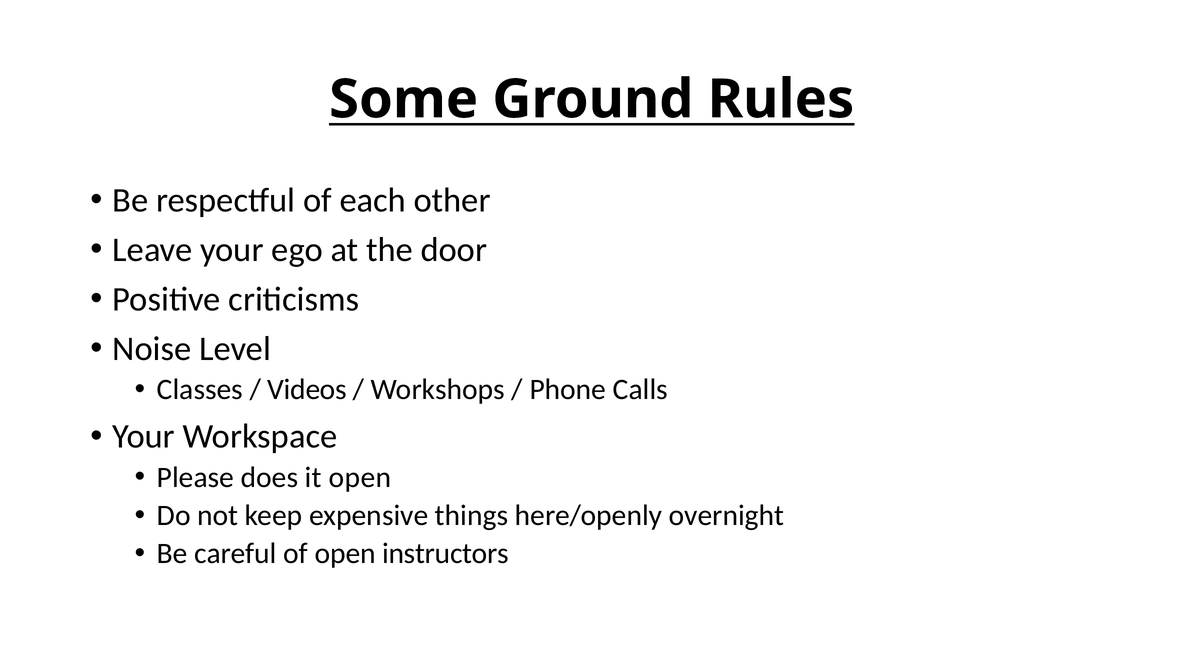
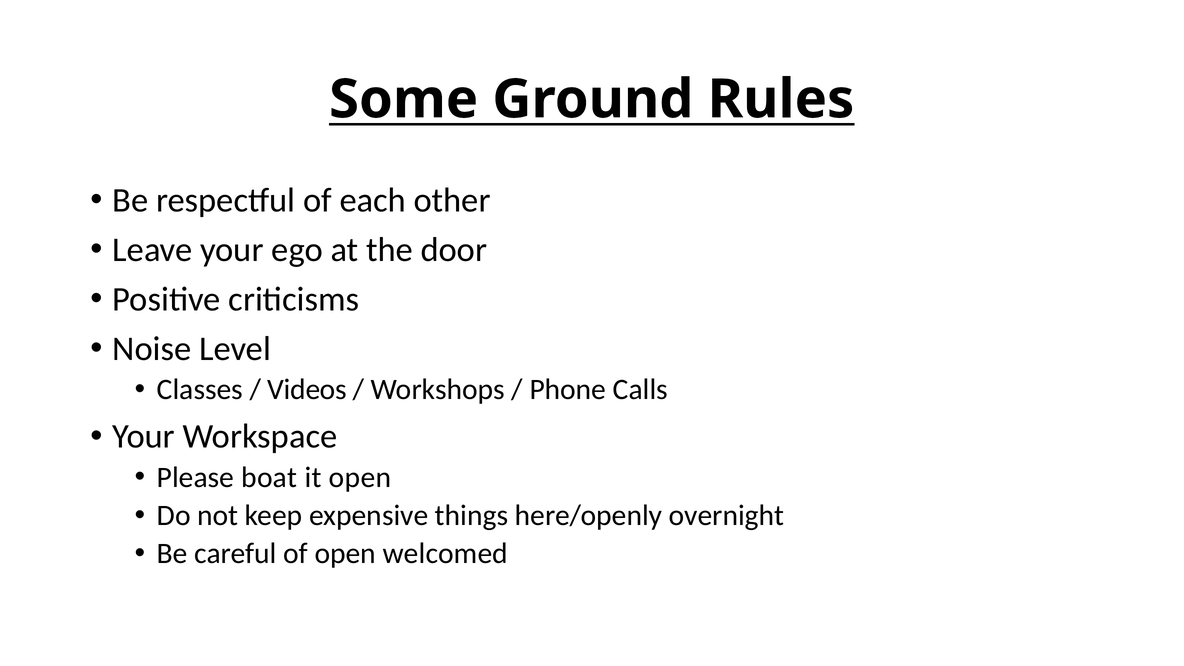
does: does -> boat (269, 477)
instructors: instructors -> welcomed (445, 554)
